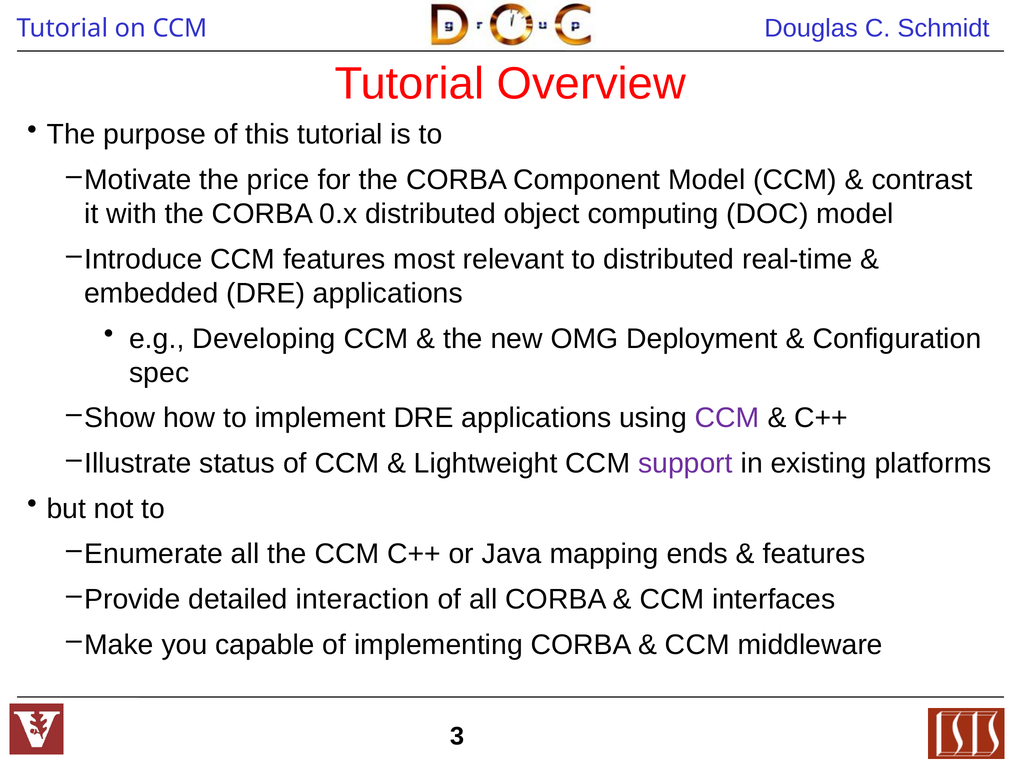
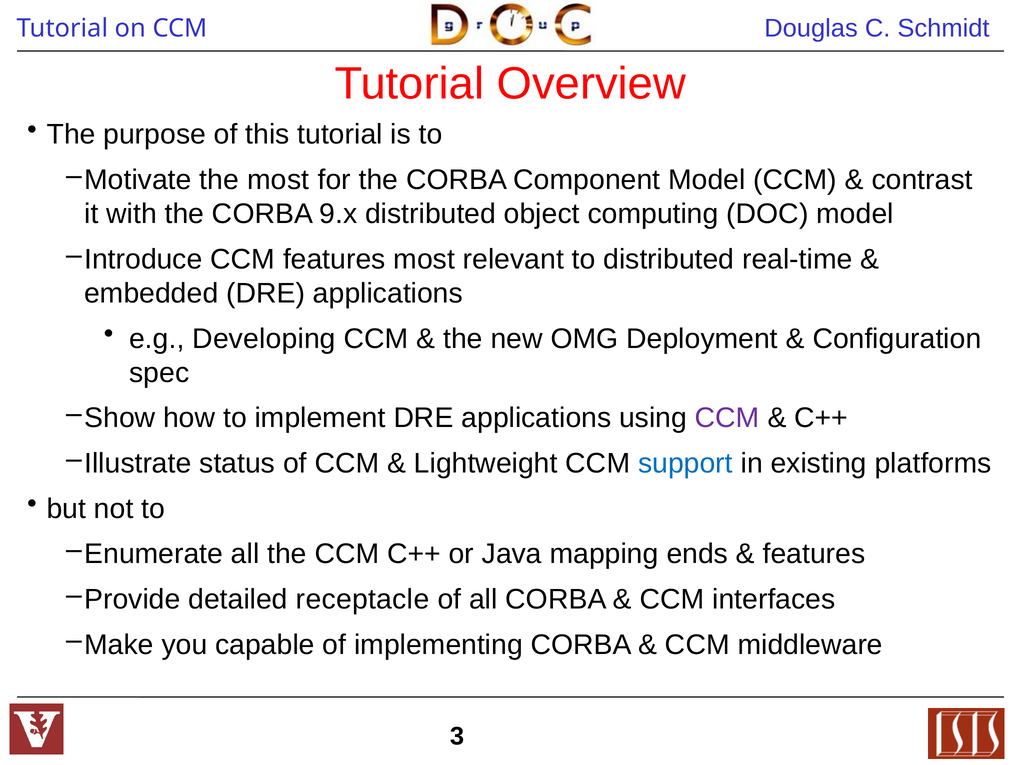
the price: price -> most (278, 180)
0.x: 0.x -> 9.x (338, 214)
support colour: purple -> blue (685, 464)
interaction: interaction -> receptacle (363, 600)
